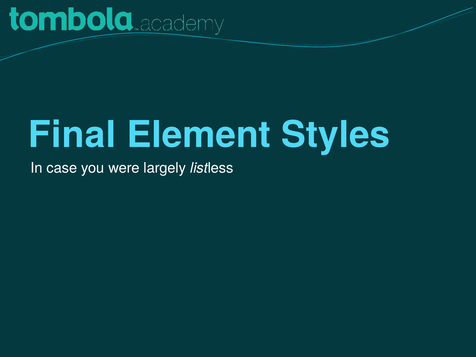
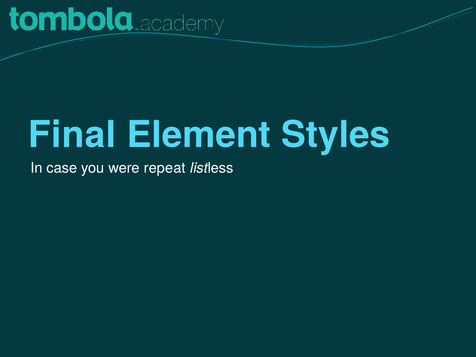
largely: largely -> repeat (165, 168)
